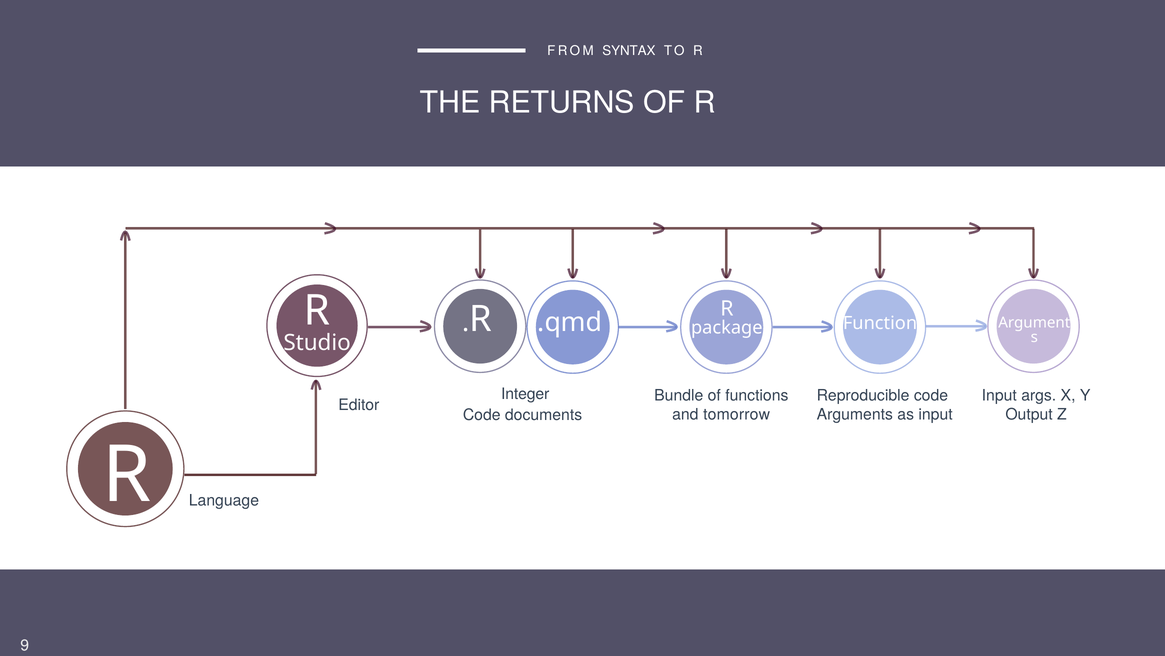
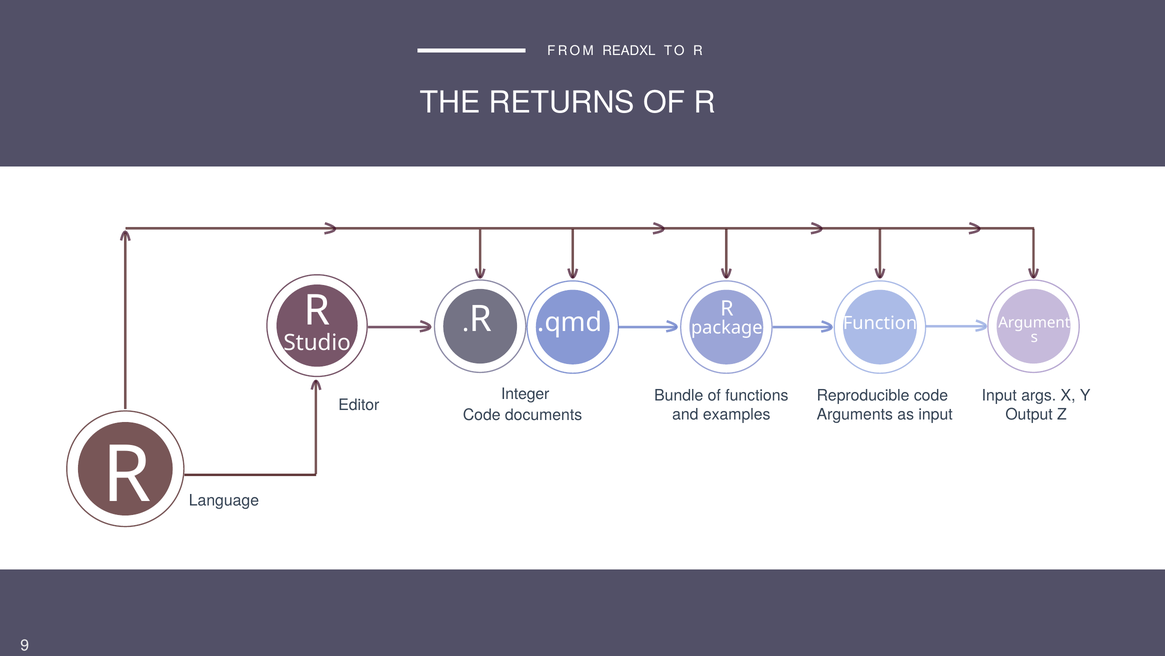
SYNTAX: SYNTAX -> READXL (629, 51)
tomorrow: tomorrow -> examples (737, 414)
